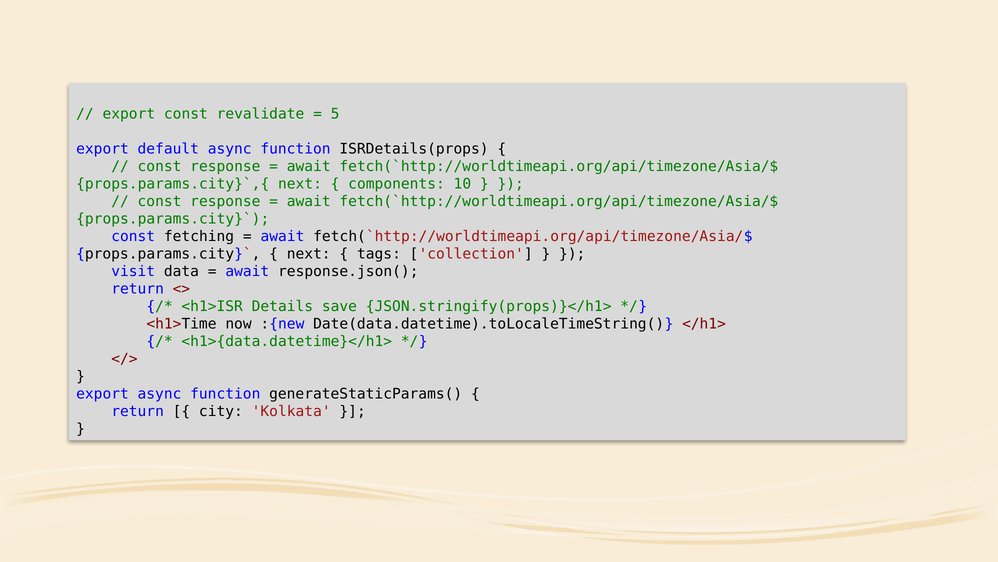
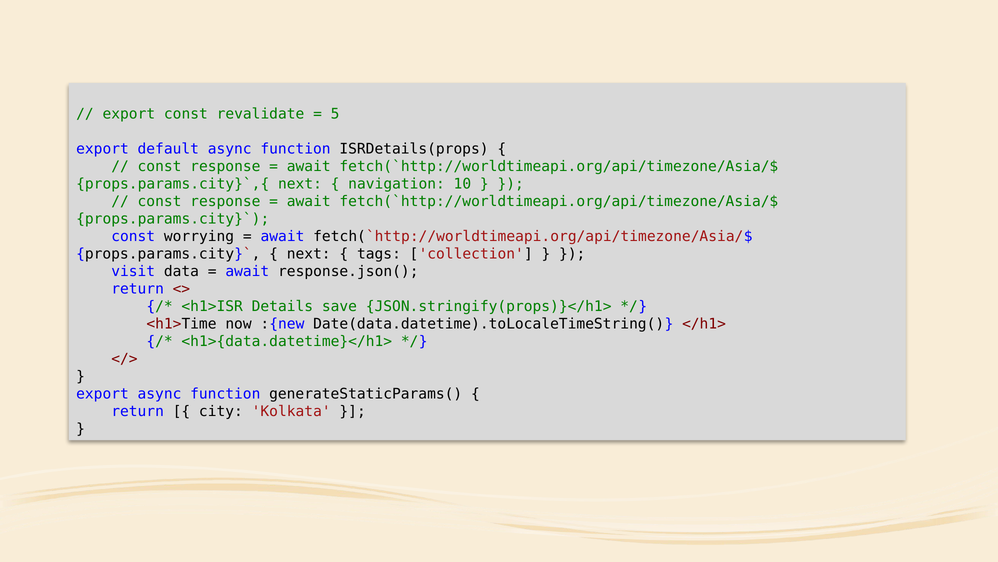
components: components -> navigation (397, 184)
fetching: fetching -> worrying (199, 236)
